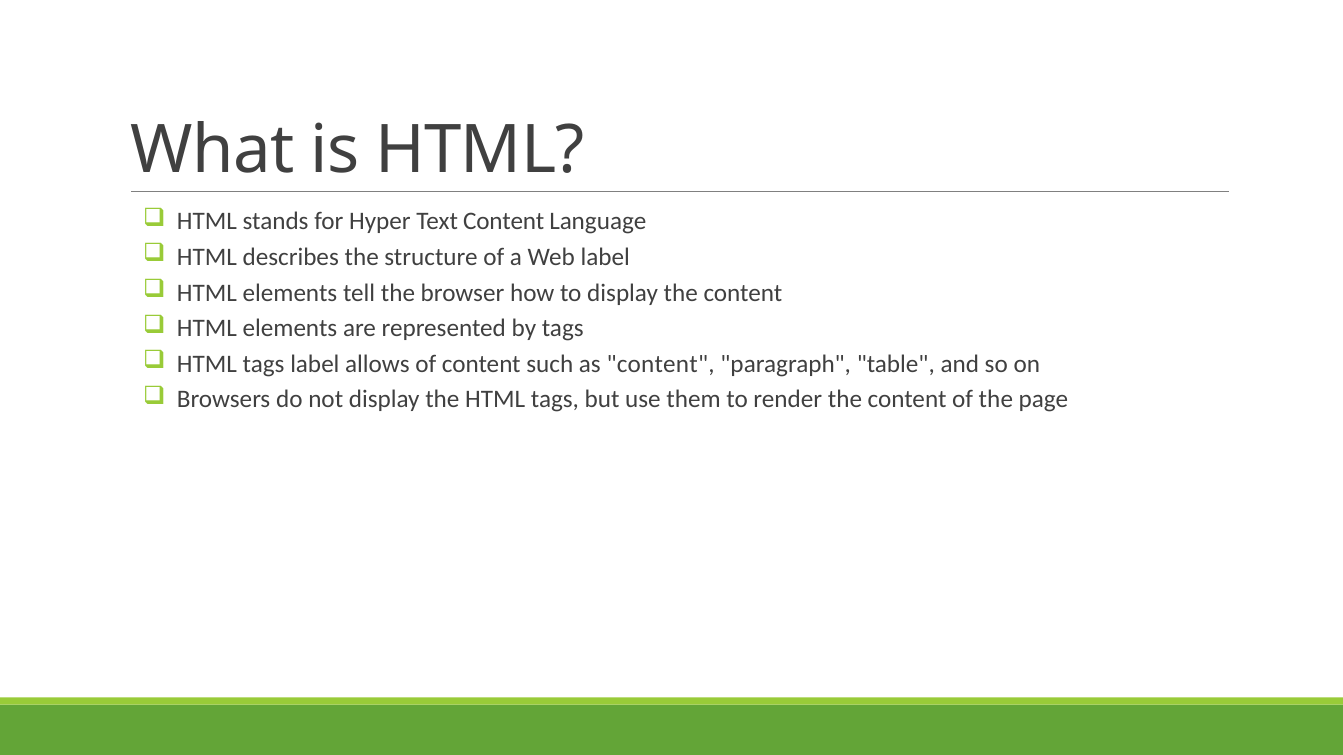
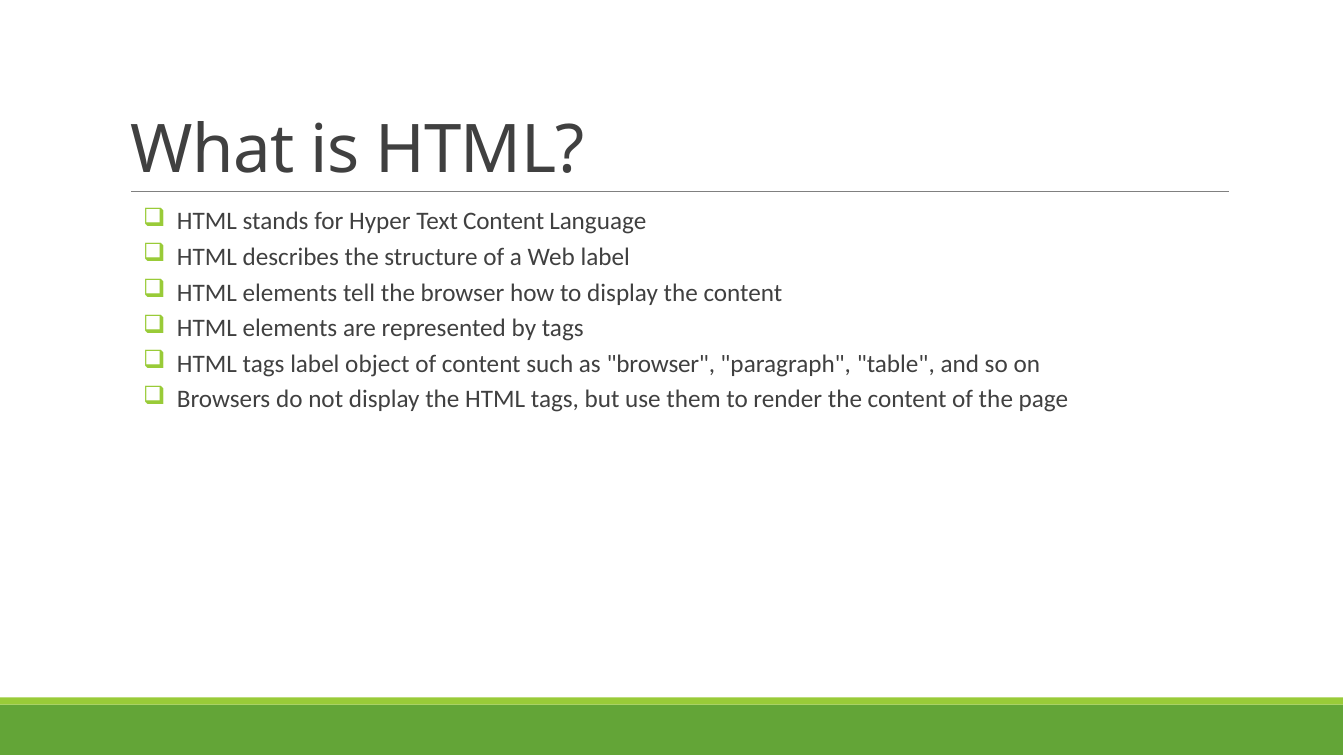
allows: allows -> object (377, 364)
as content: content -> browser (661, 364)
